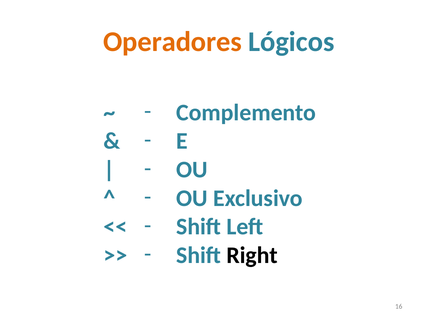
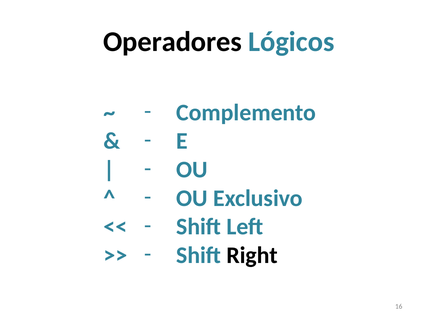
Operadores colour: orange -> black (172, 42)
